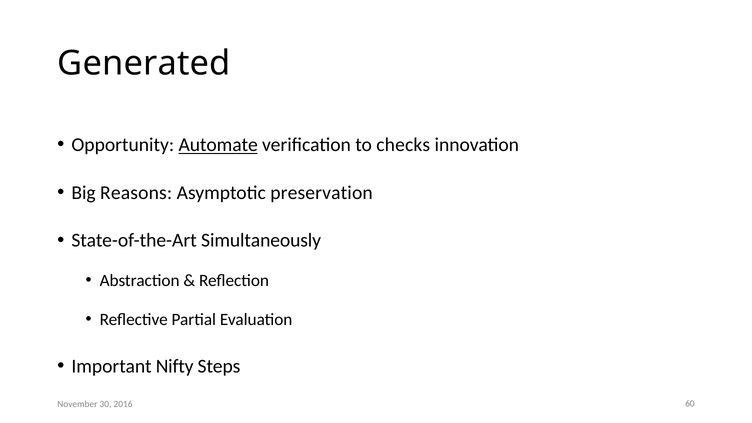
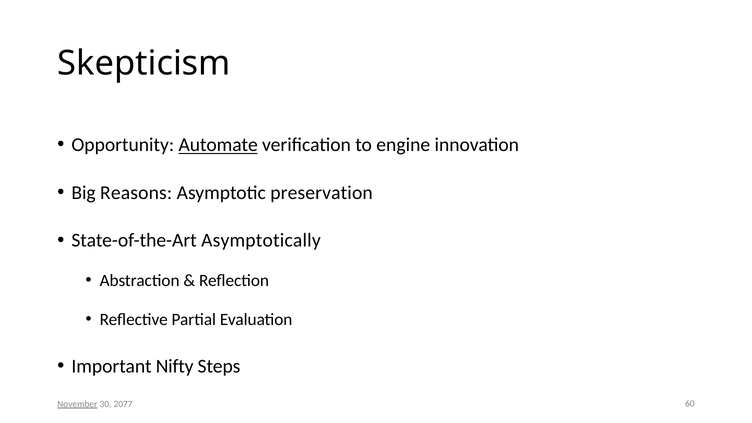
Generated: Generated -> Skepticism (144, 63)
checks: checks -> engine (403, 145)
Simultaneously: Simultaneously -> Asymptotically (261, 240)
November underline: none -> present (77, 404)
2016: 2016 -> 2077 (123, 404)
